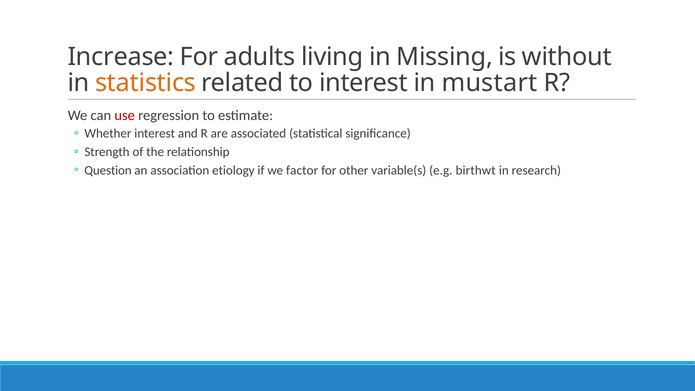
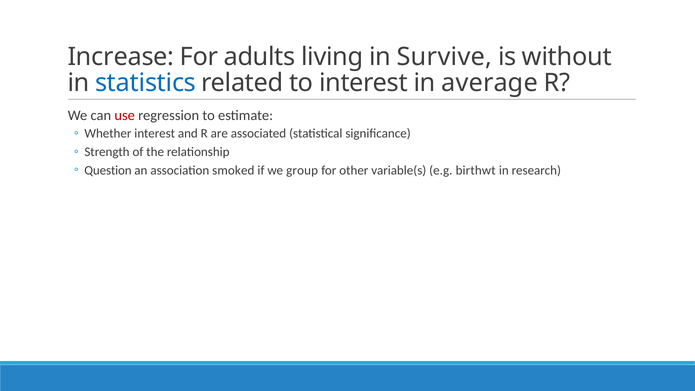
Missing: Missing -> Survive (444, 57)
statistics colour: orange -> blue (146, 83)
mustart: mustart -> average (490, 83)
etiology: etiology -> smoked (233, 170)
factor: factor -> group (302, 170)
